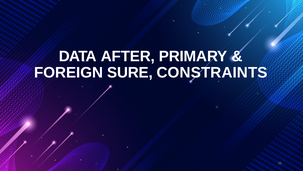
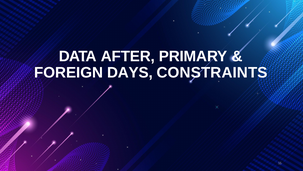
SURE: SURE -> DAYS (130, 72)
